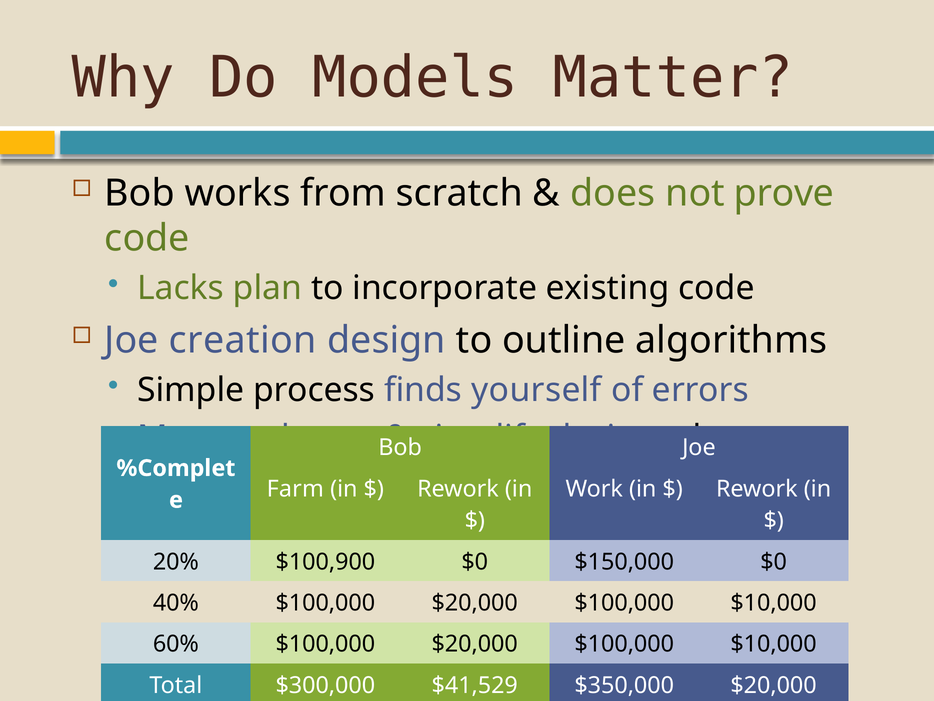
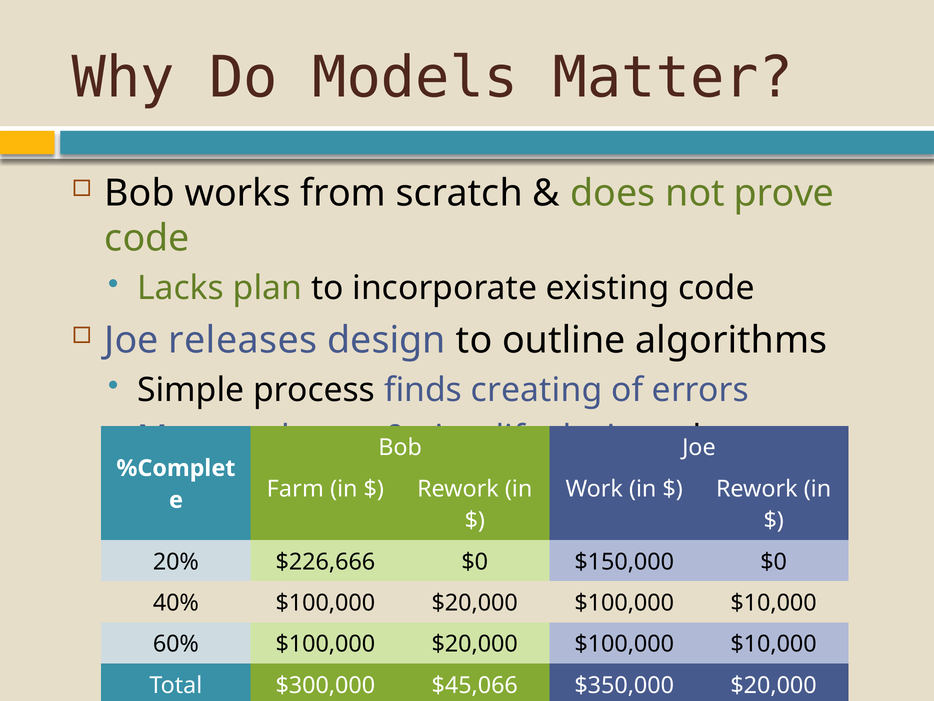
creation: creation -> releases (243, 340)
yourself: yourself -> creating (537, 390)
$100,900: $100,900 -> $226,666 (325, 561)
$41,529: $41,529 -> $45,066 (475, 685)
